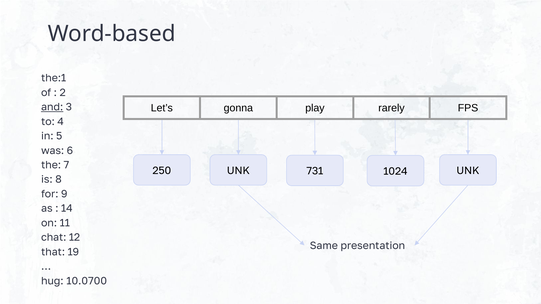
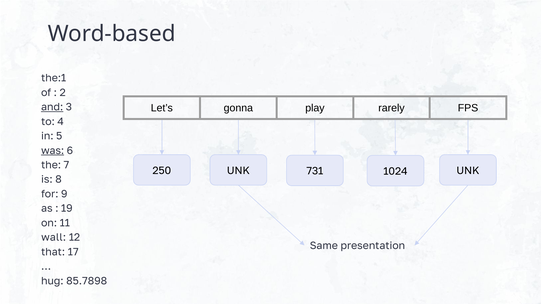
was underline: none -> present (53, 151)
14: 14 -> 19 (67, 209)
chat: chat -> wall (54, 238)
19: 19 -> 17 (73, 252)
10.0700: 10.0700 -> 85.7898 (87, 281)
